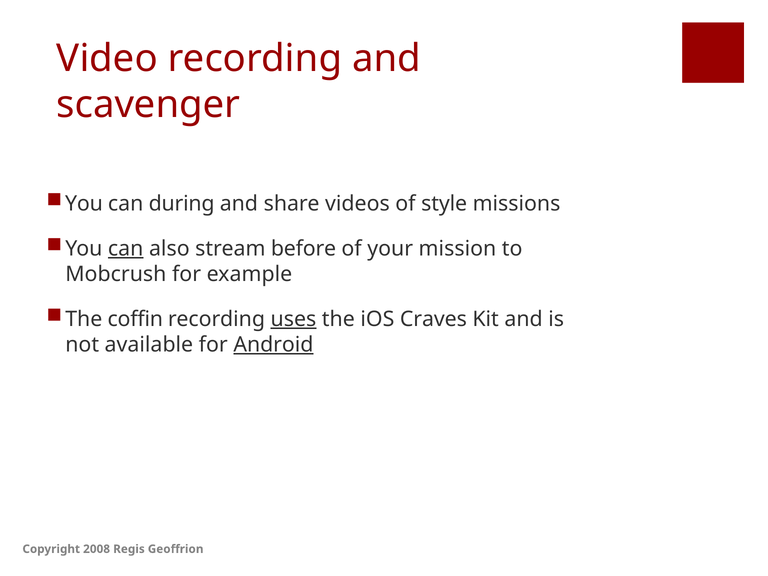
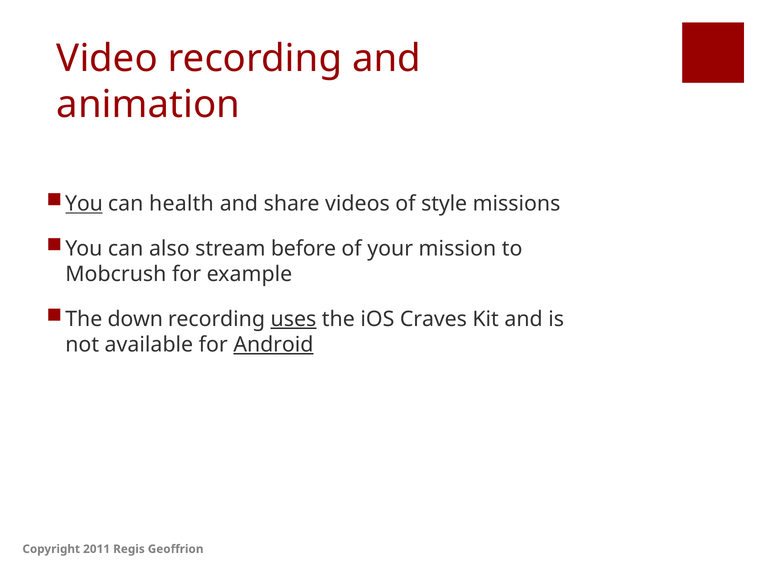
scavenger: scavenger -> animation (148, 104)
You underline: none -> present (84, 204)
during: during -> health (181, 204)
can underline: present -> none (126, 249)
coffin: coffin -> down (135, 319)
2008: 2008 -> 2011 (97, 549)
